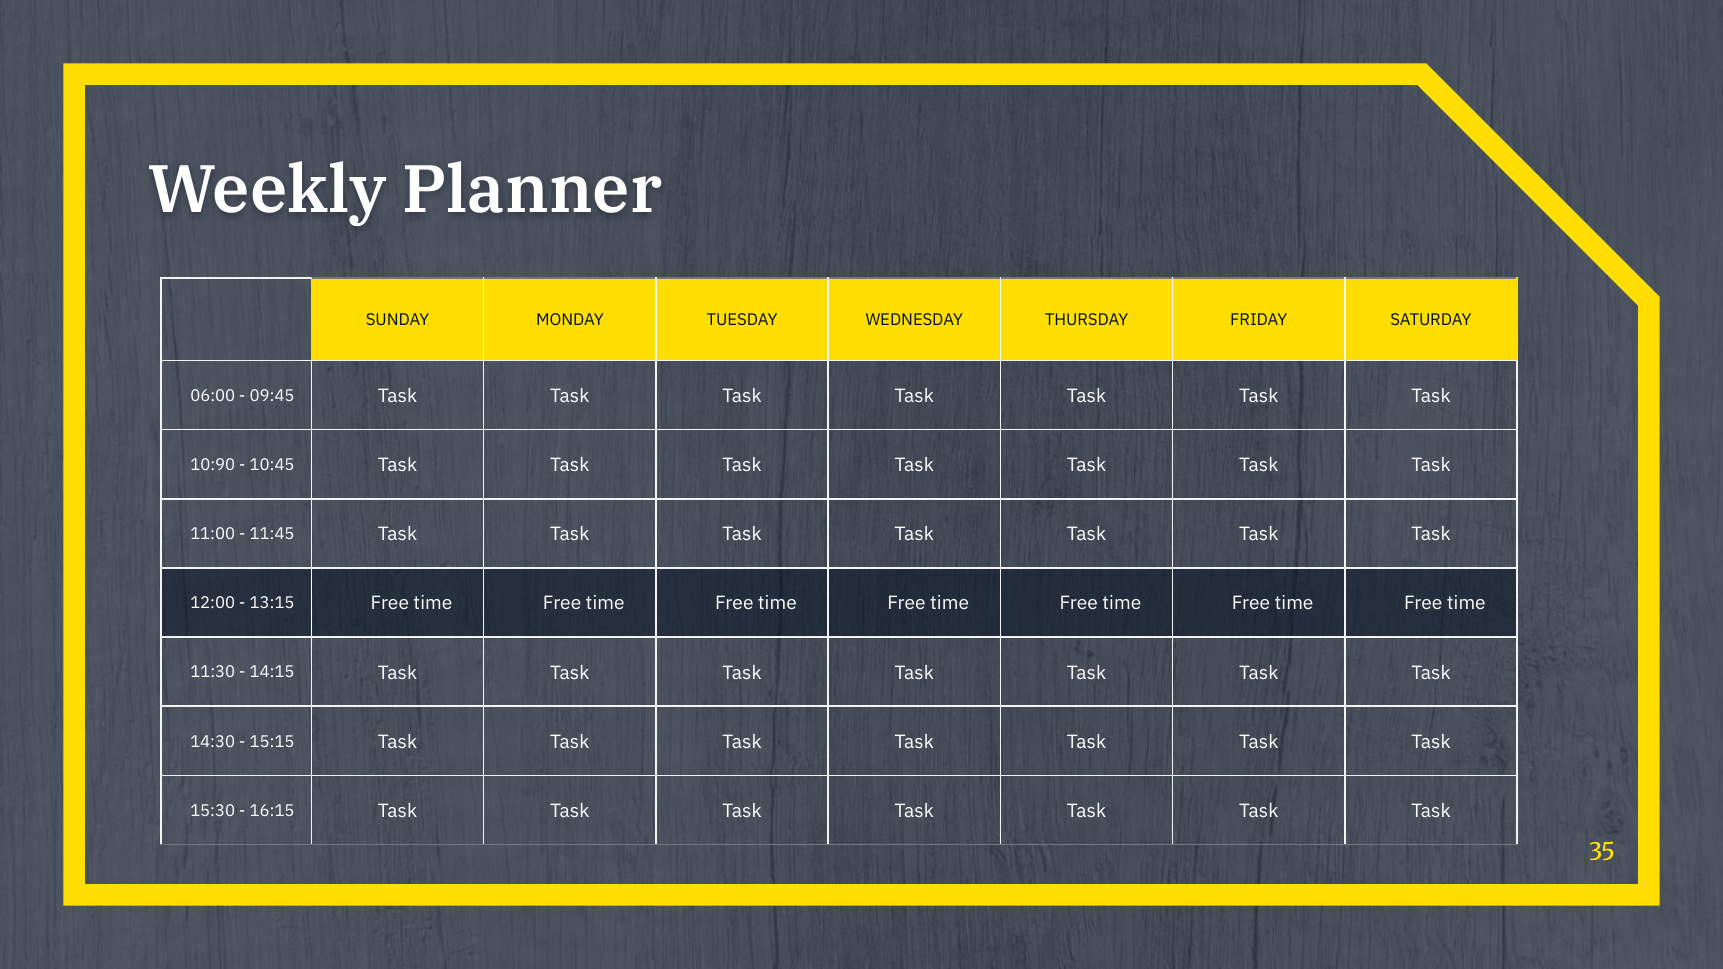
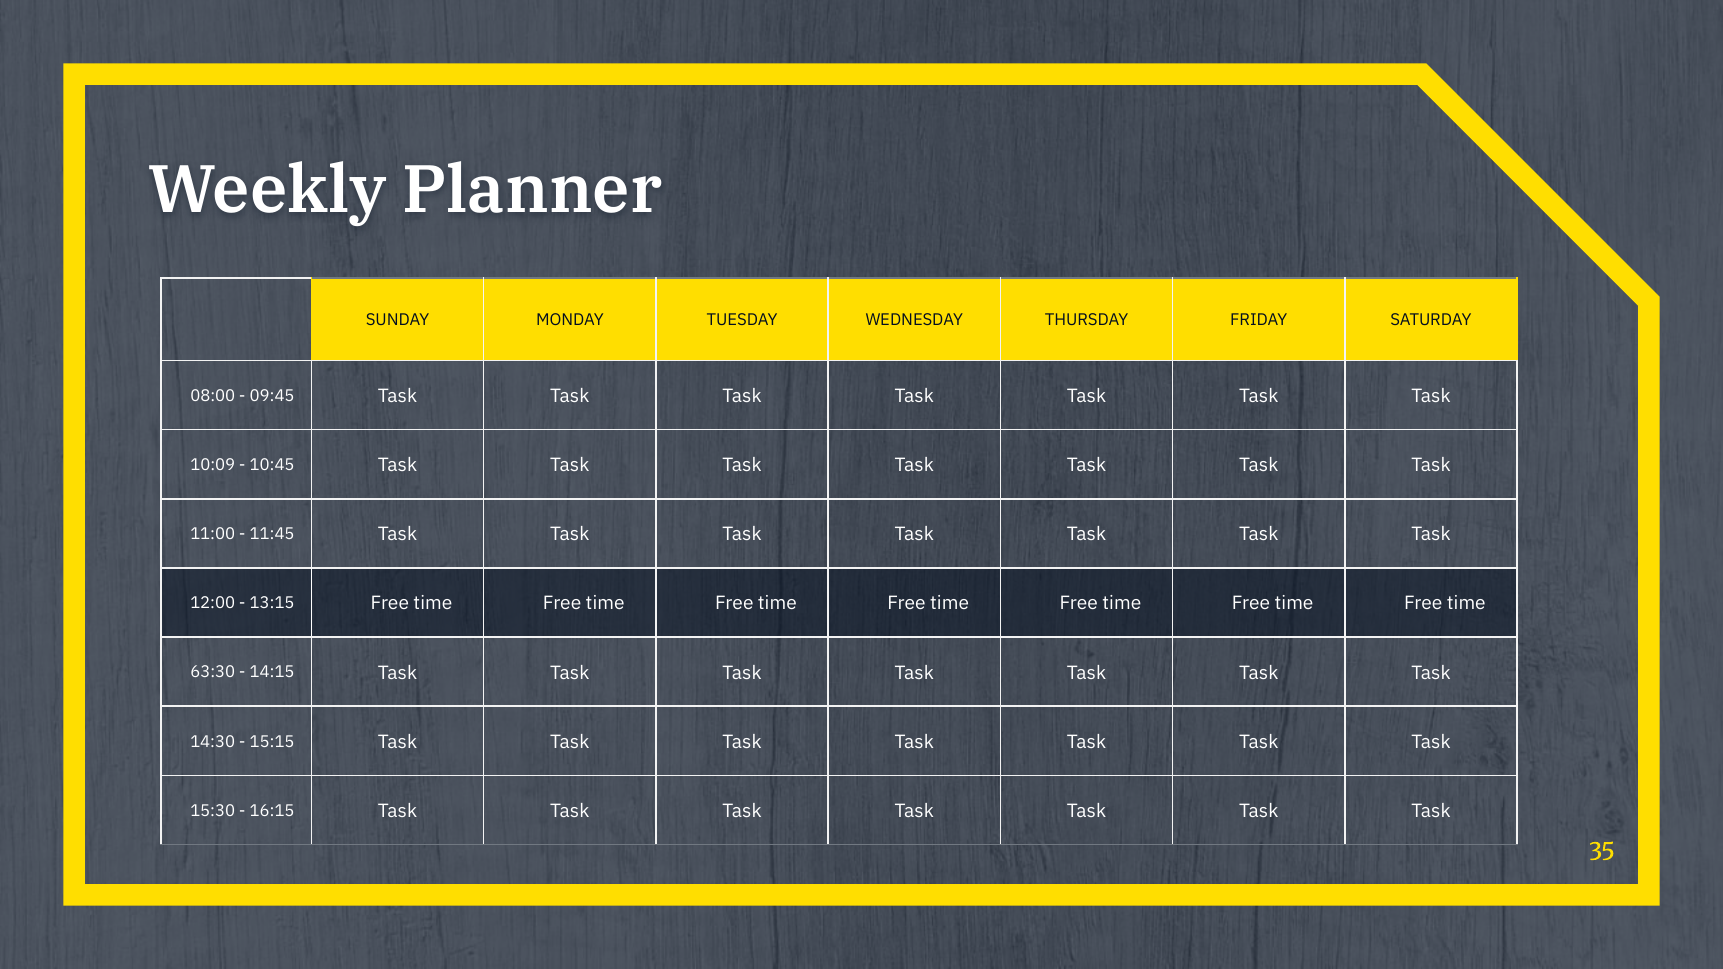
06:00: 06:00 -> 08:00 (213, 396)
10:90: 10:90 -> 10:09 (213, 465)
11:30: 11:30 -> 63:30 (213, 672)
